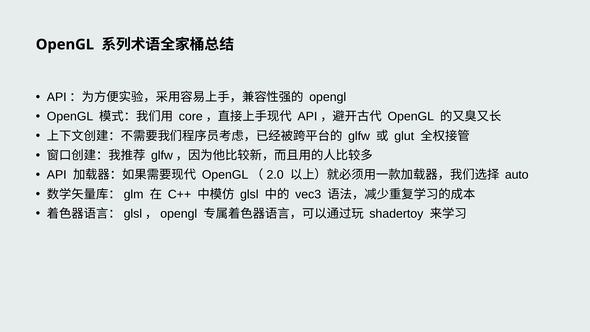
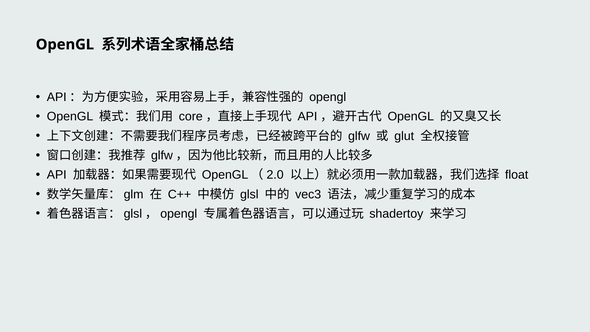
auto: auto -> float (517, 175)
